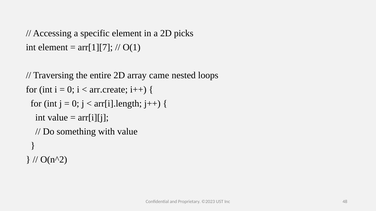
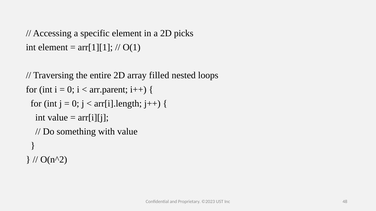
arr[1][7: arr[1][7 -> arr[1][1 (95, 47)
came: came -> filled (159, 76)
arr.create: arr.create -> arr.parent (109, 90)
